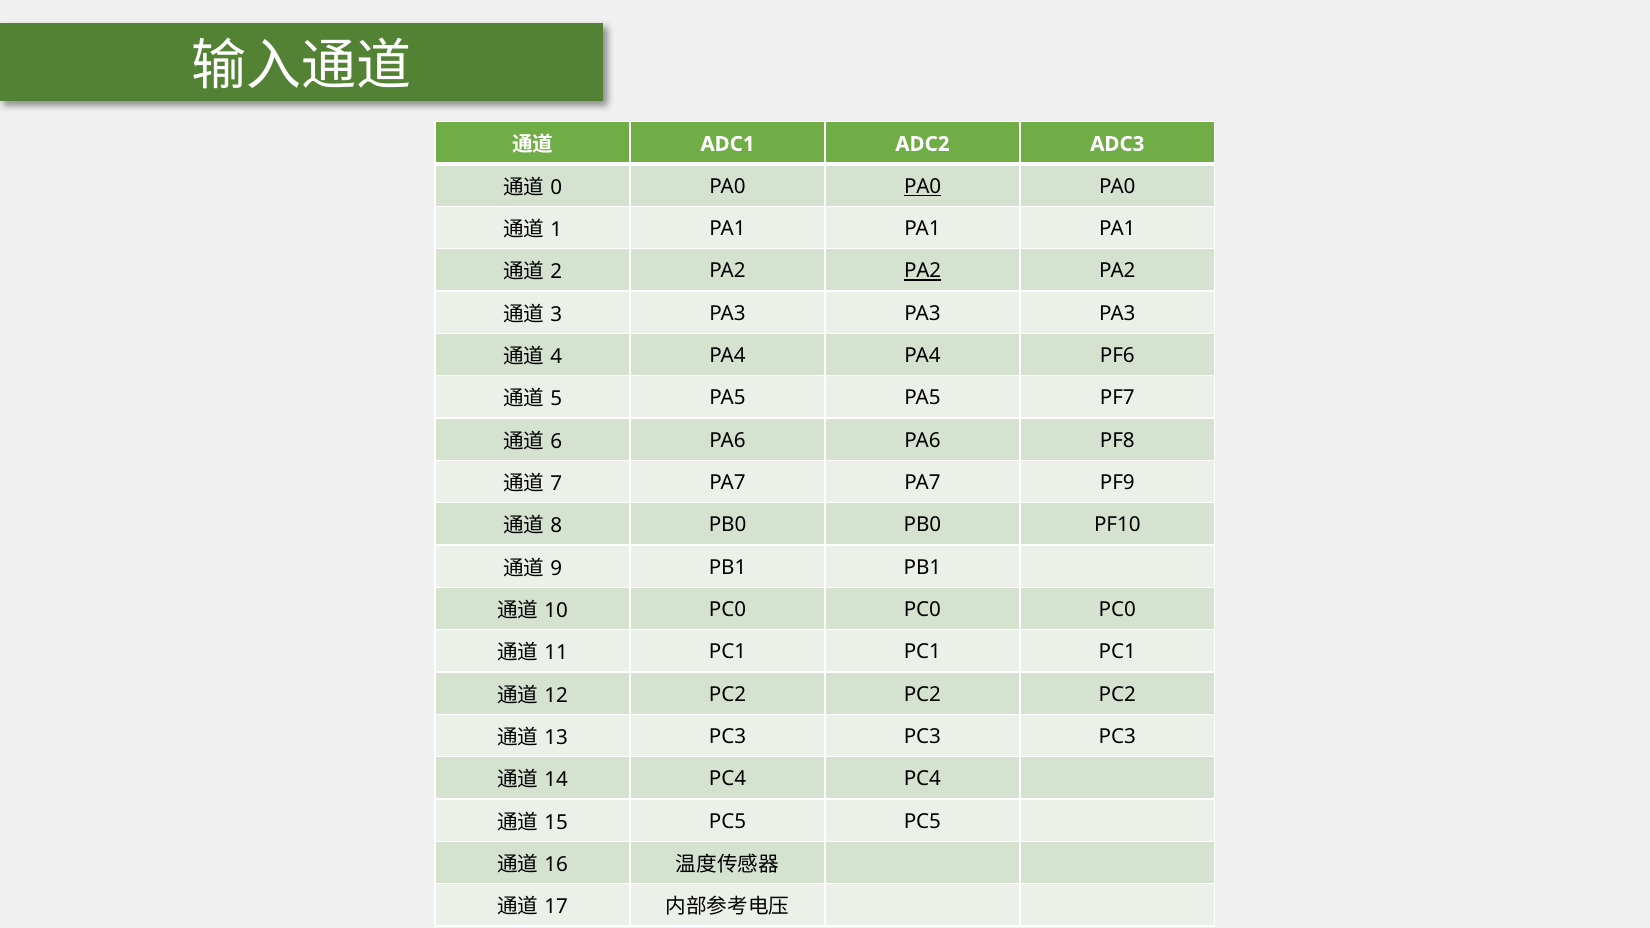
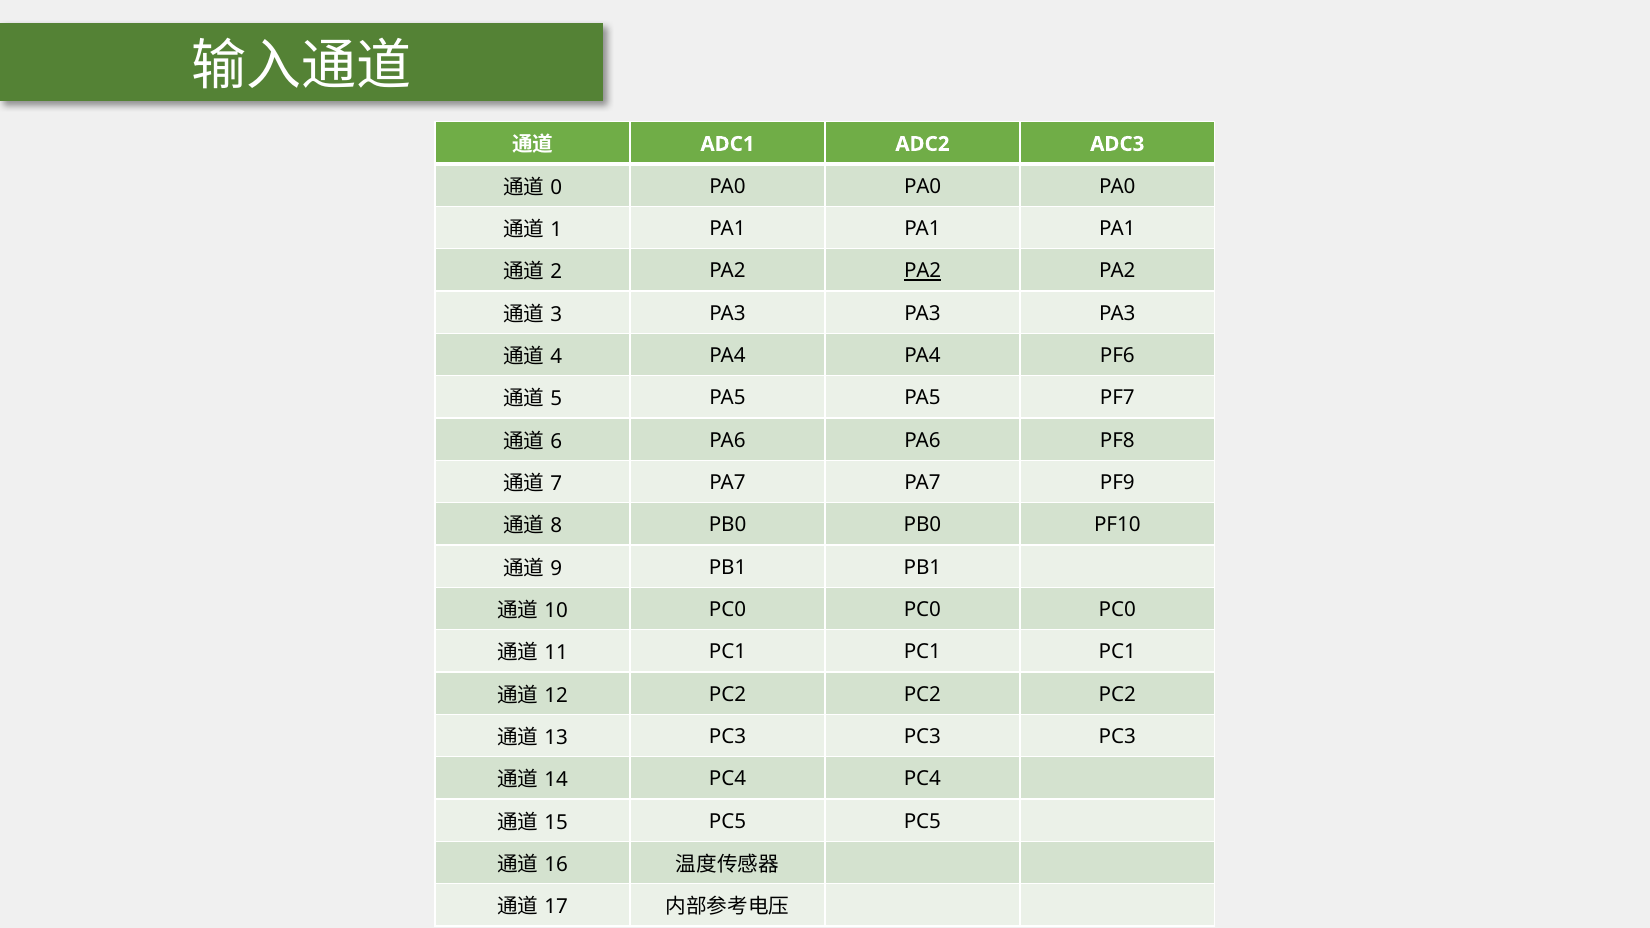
PA0 underline: present -> none (923, 186)
